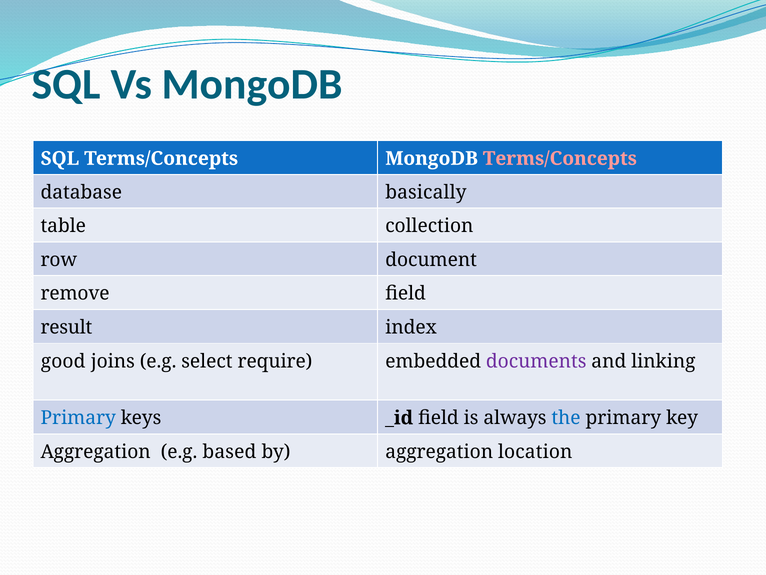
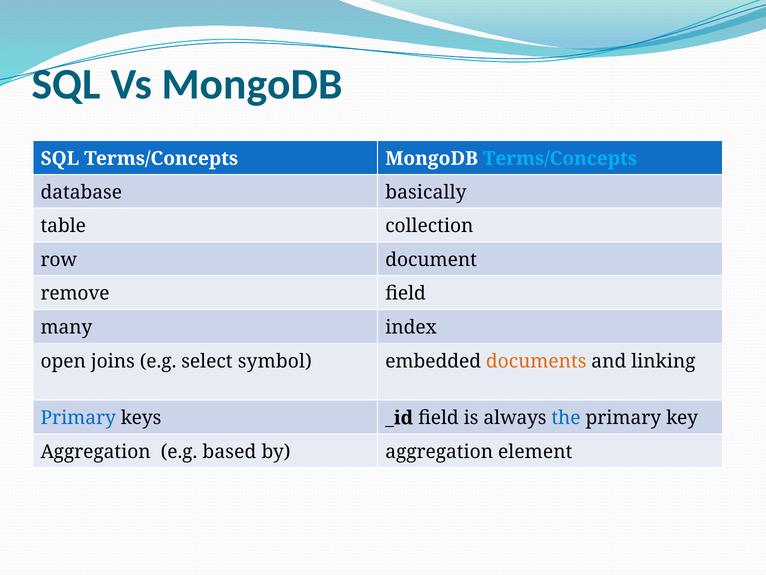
Terms/Concepts colour: pink -> light blue (560, 158)
result: result -> many (66, 327)
good: good -> open (63, 361)
require: require -> symbol (275, 361)
documents colour: purple -> orange (536, 361)
location: location -> element (535, 451)
